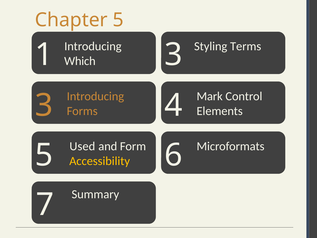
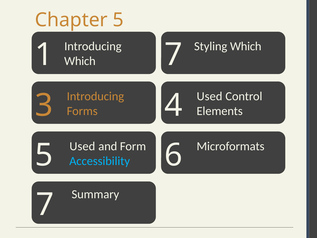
Styling Terms: Terms -> Which (246, 46)
1 3: 3 -> 7 (173, 54)
Mark: Mark -> Used (210, 96)
Accessibility colour: yellow -> light blue (100, 161)
